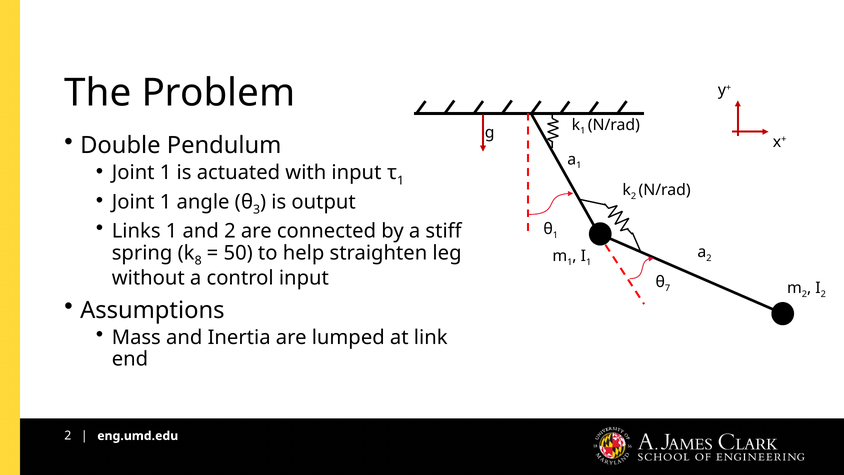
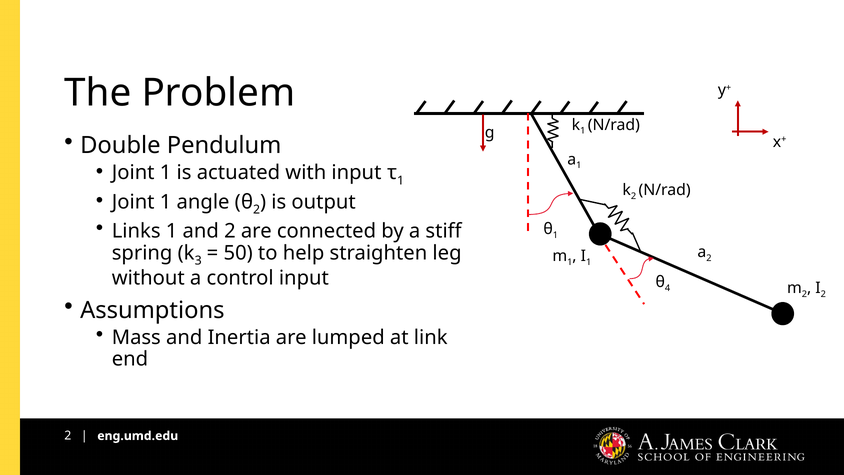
3: 3 -> 2 (257, 210)
8: 8 -> 3 (198, 261)
7: 7 -> 4 (668, 288)
